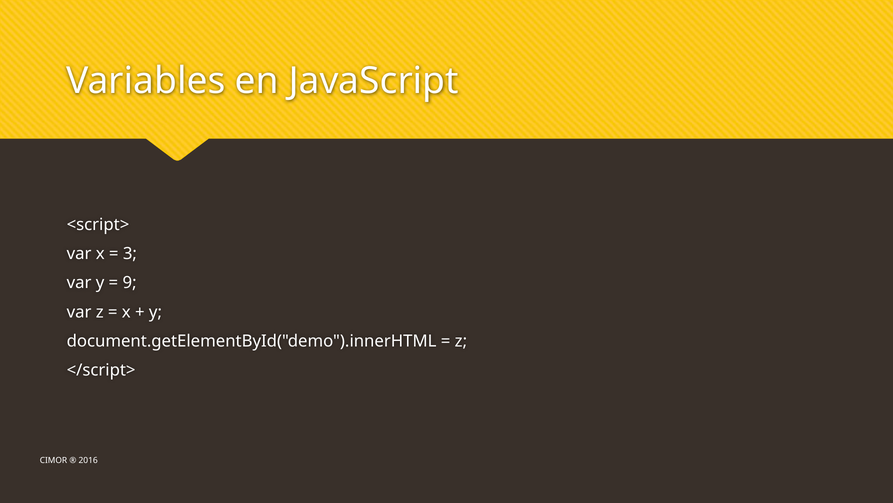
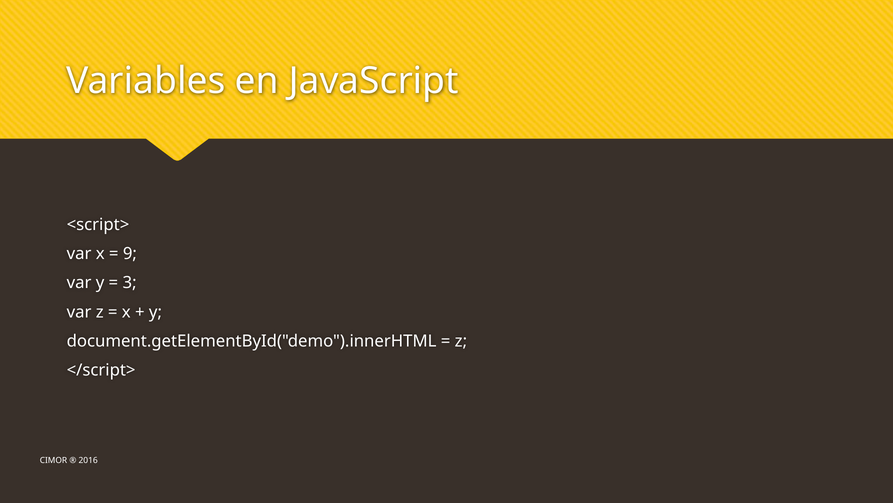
3: 3 -> 9 (130, 254)
9: 9 -> 3 (130, 283)
